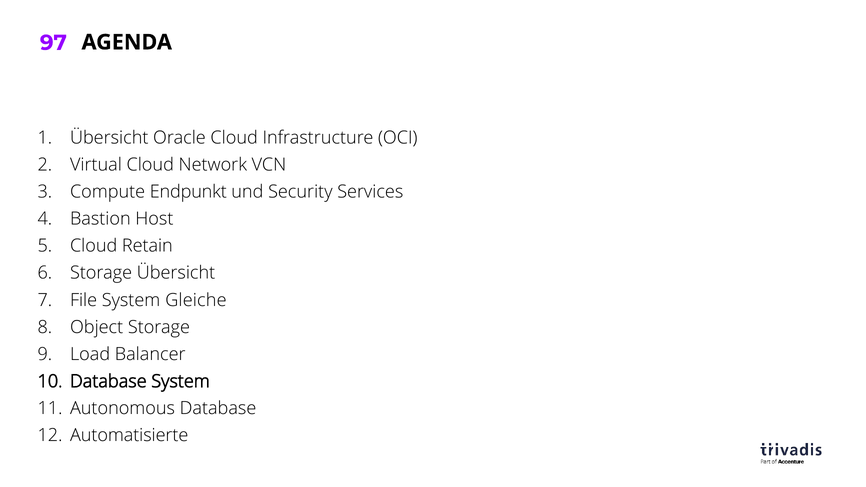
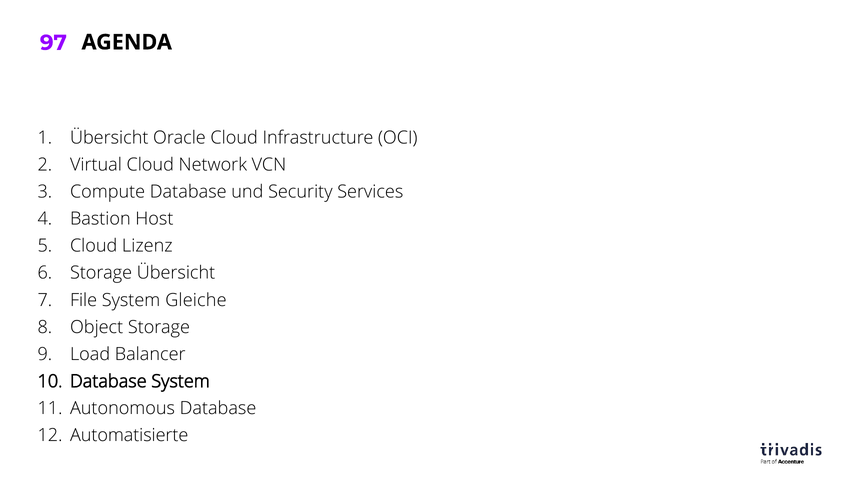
Compute Endpunkt: Endpunkt -> Database (188, 192)
Retain: Retain -> Lizenz (147, 246)
